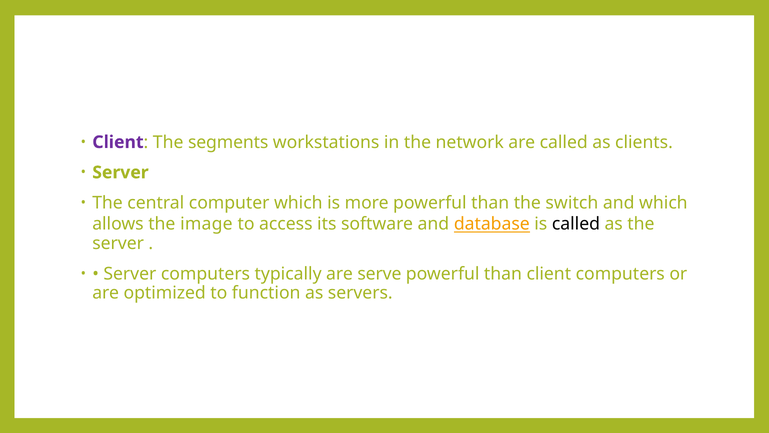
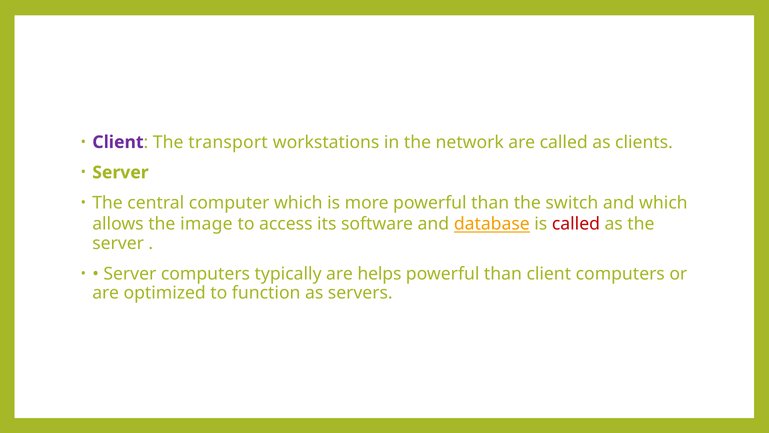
segments: segments -> transport (228, 142)
called colour: black -> red (576, 224)
serve: serve -> helps (379, 273)
